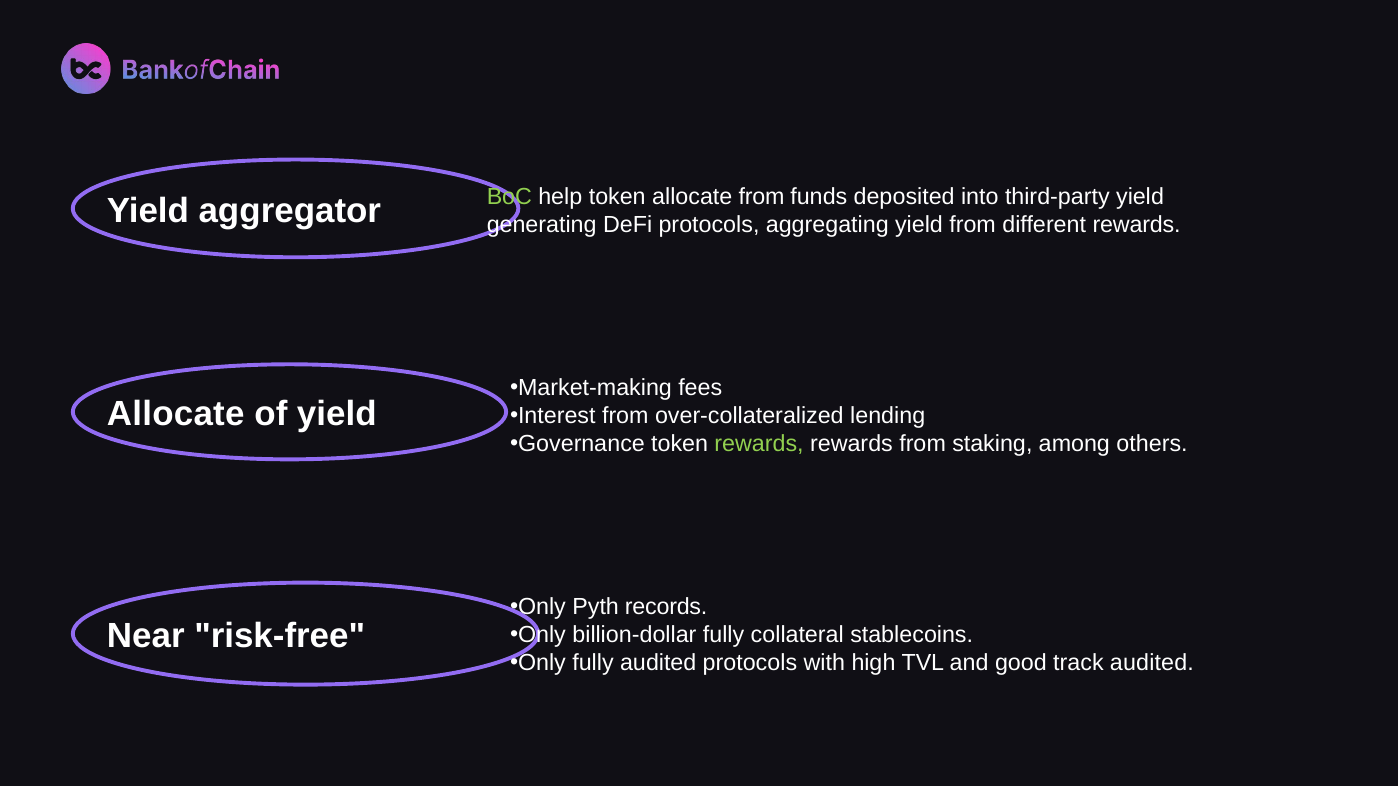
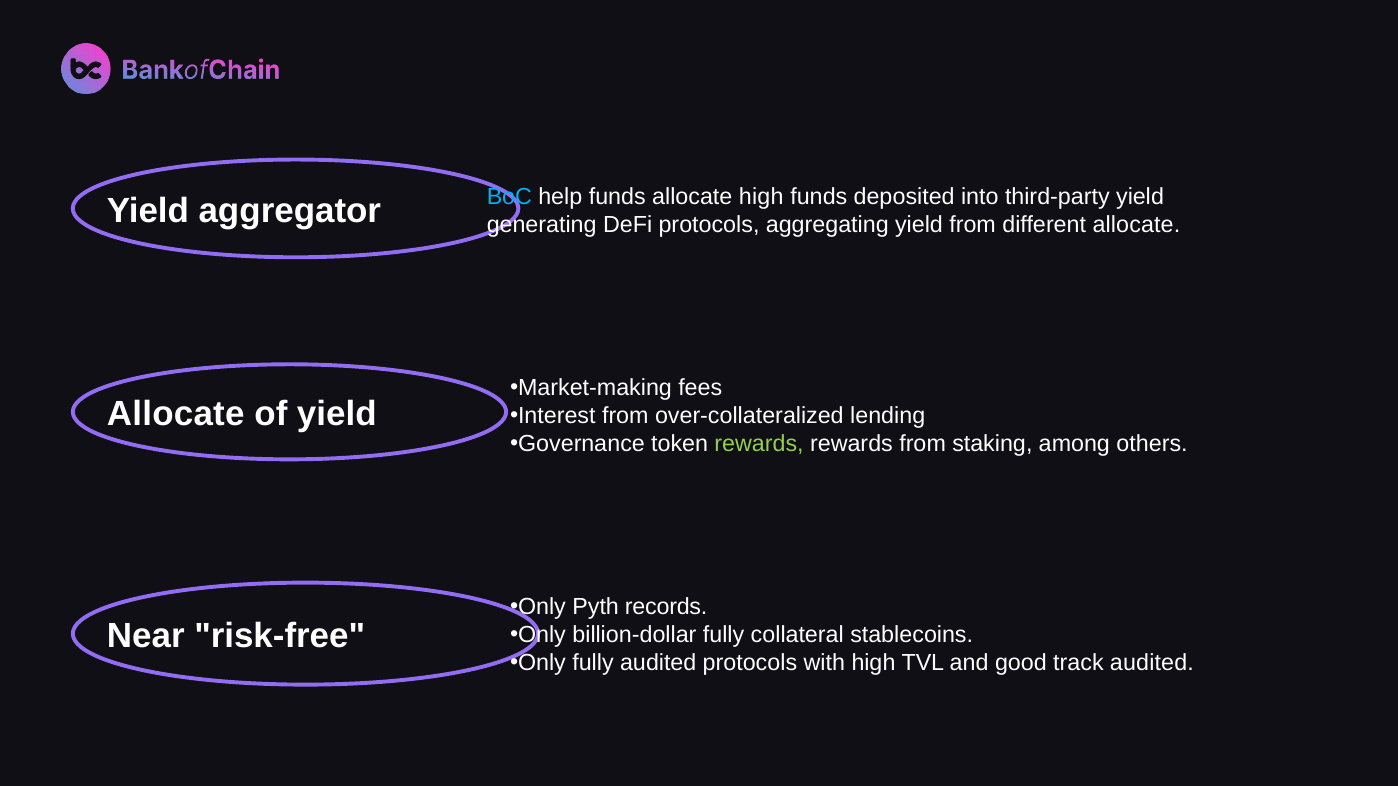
BoC colour: light green -> light blue (509, 197)
help token: token -> funds (617, 197)
allocate from: from -> high (761, 197)
different rewards: rewards -> allocate (1136, 225)
